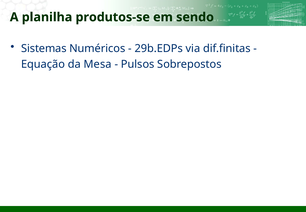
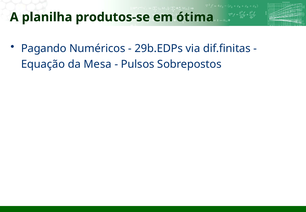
sendo: sendo -> ótima (195, 17)
Sistemas: Sistemas -> Pagando (44, 48)
